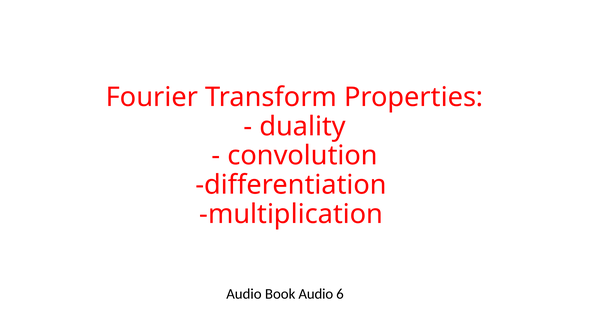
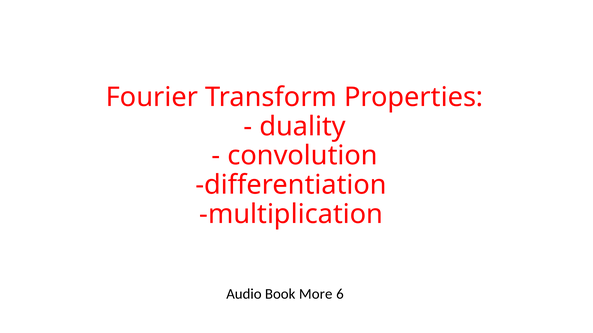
Book Audio: Audio -> More (316, 295)
